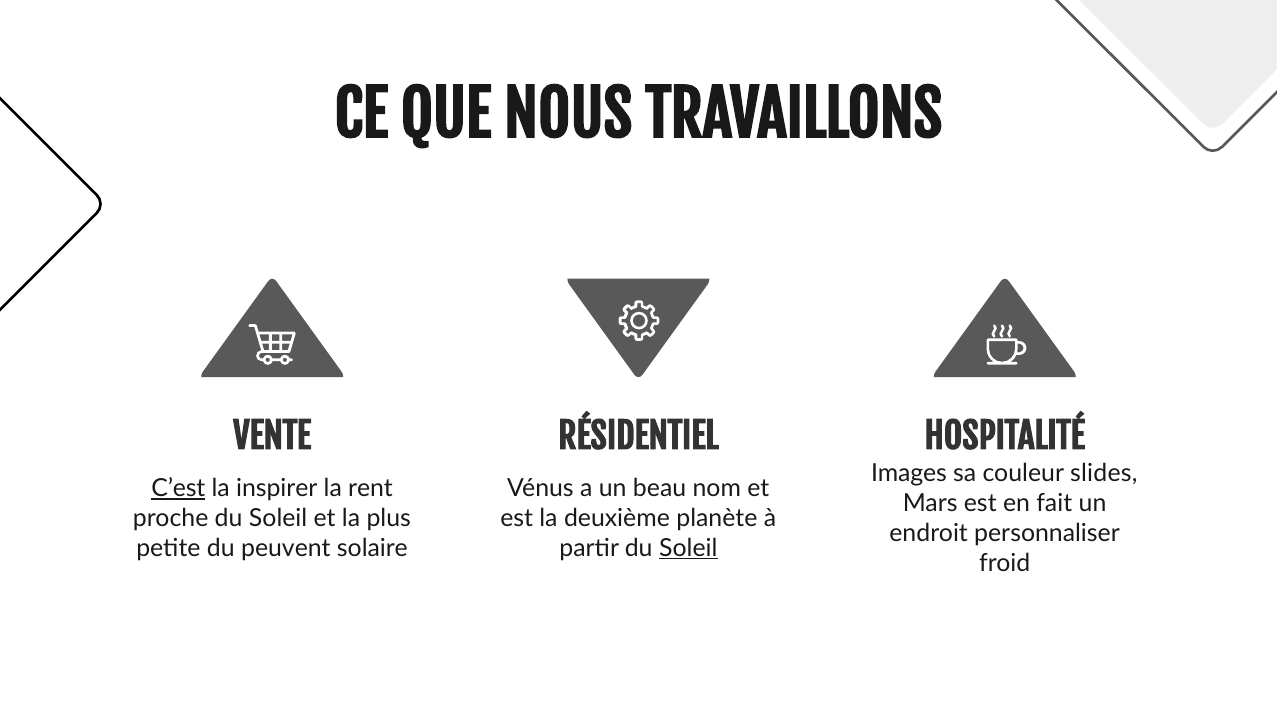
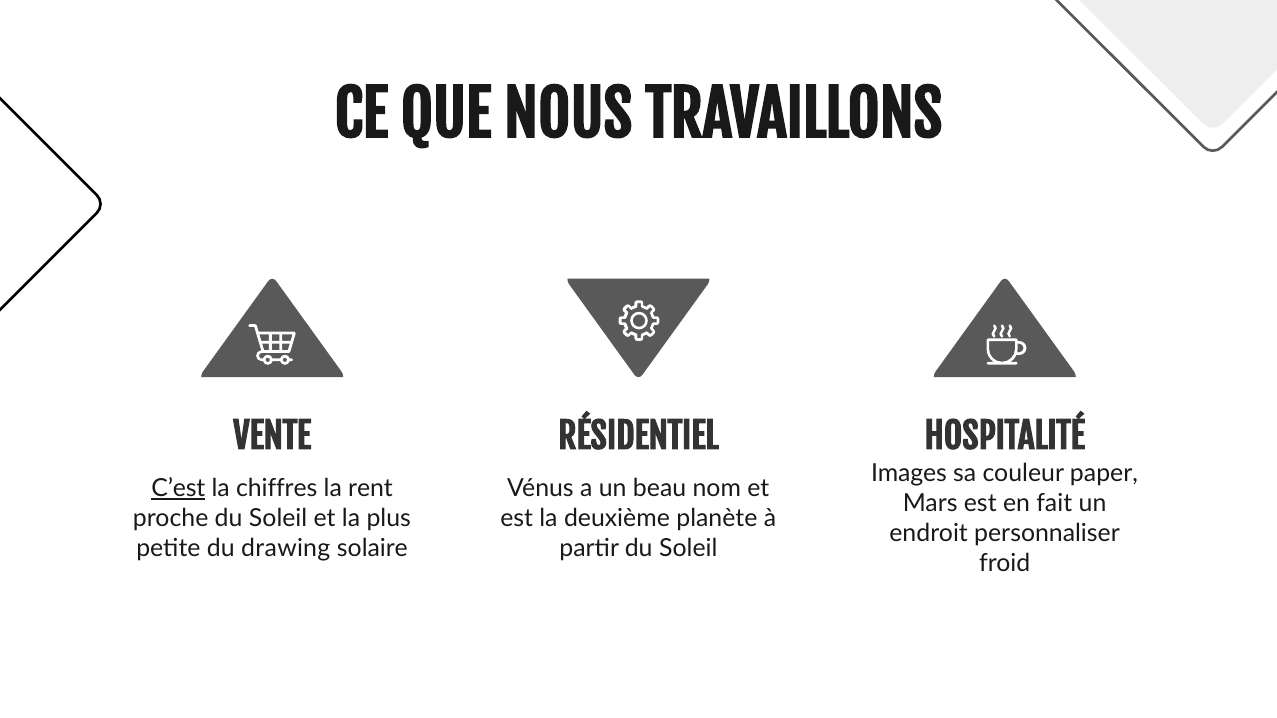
slides: slides -> paper (1104, 474)
inspirer: inspirer -> chiffres (277, 489)
peuvent: peuvent -> drawing (286, 548)
Soleil underline: present -> none (688, 548)
